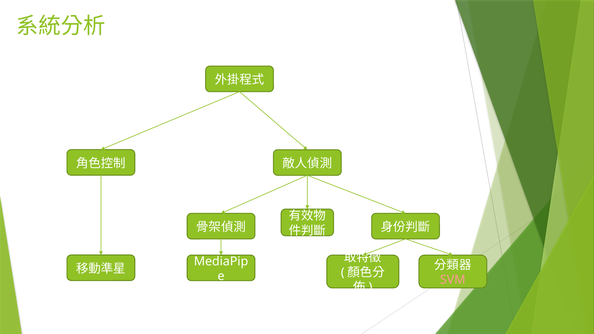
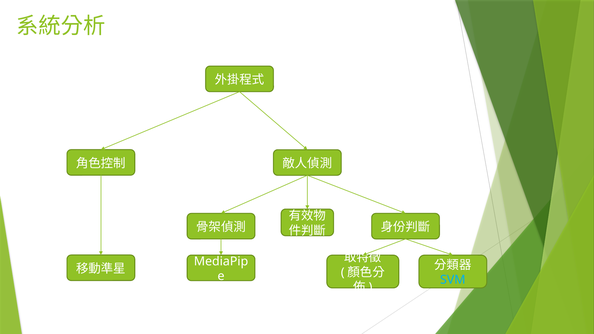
SVM colour: pink -> light blue (453, 280)
